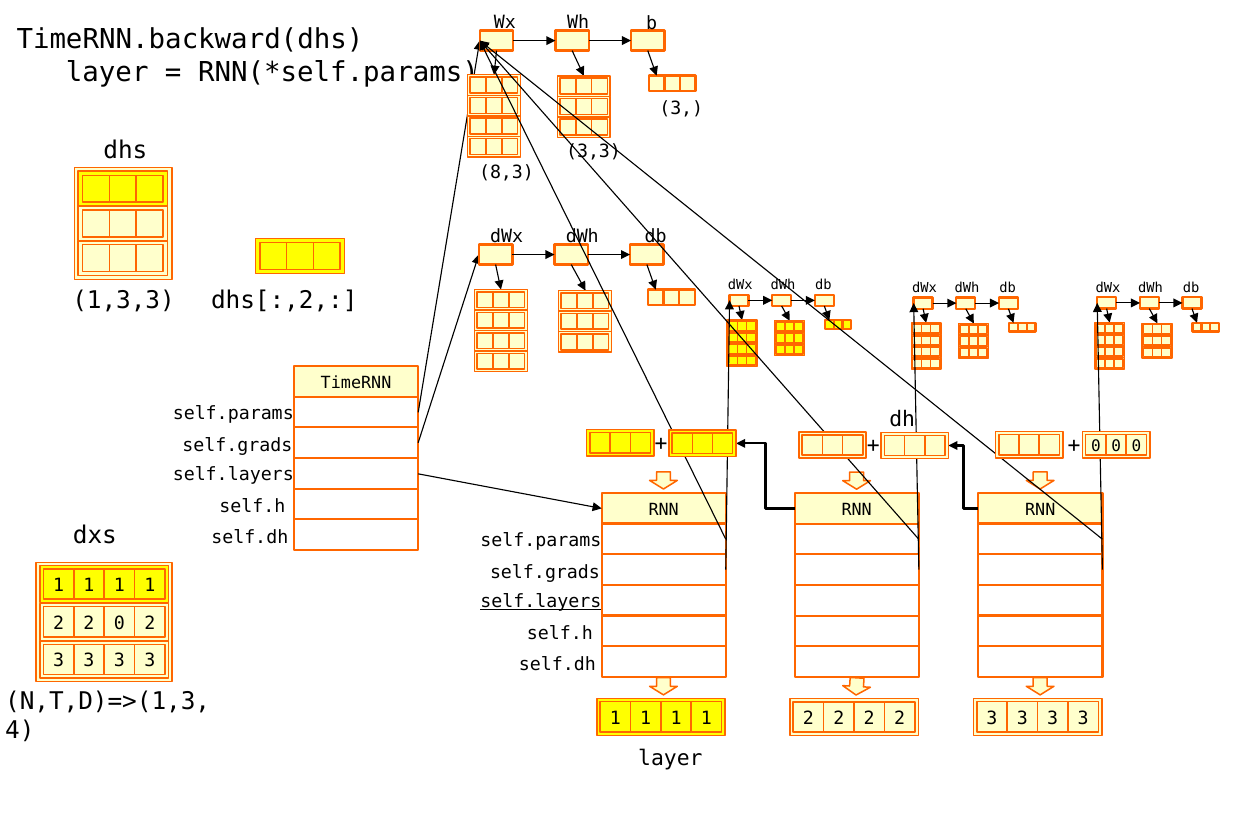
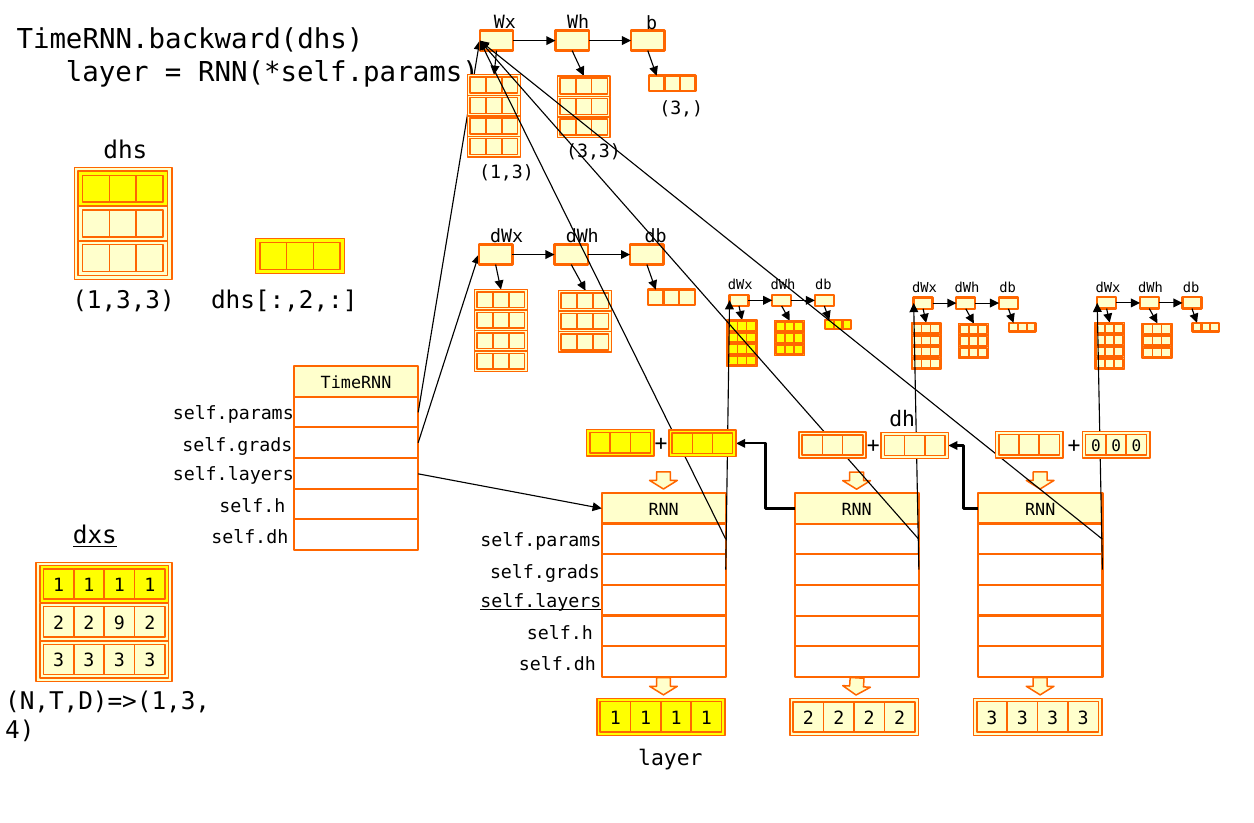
8,3: 8,3 -> 1,3 (506, 173)
dxs underline: none -> present (95, 536)
2 0: 0 -> 9 (119, 624)
